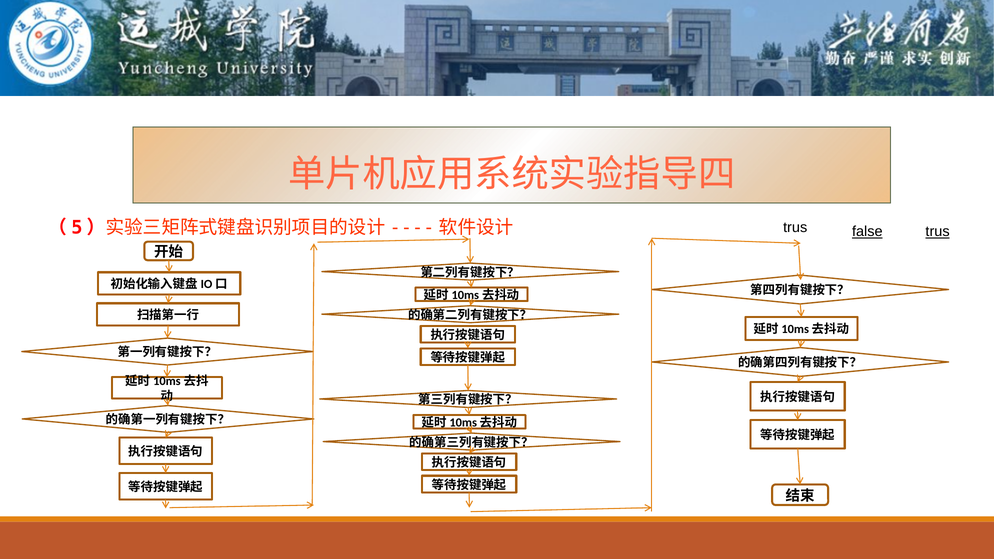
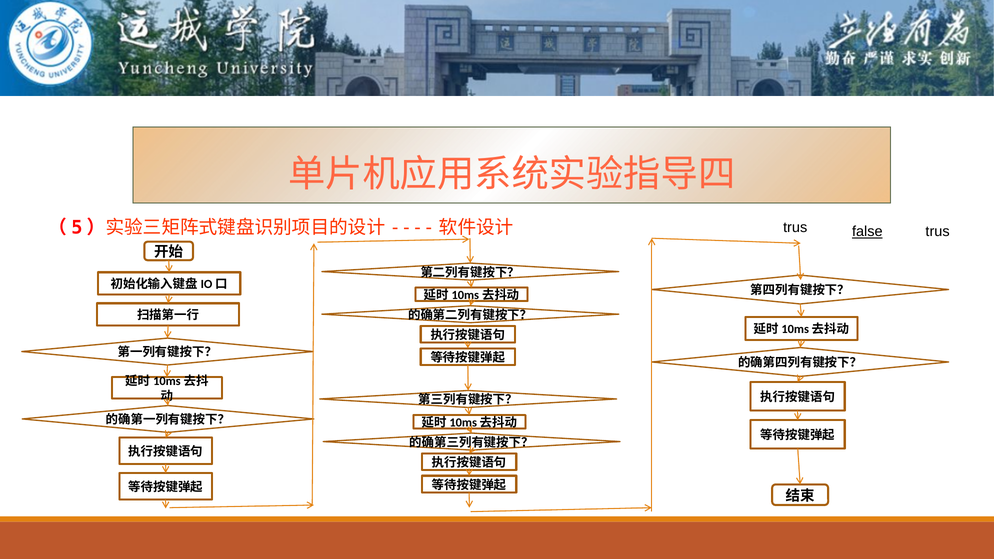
trus underline: present -> none (938, 232)
